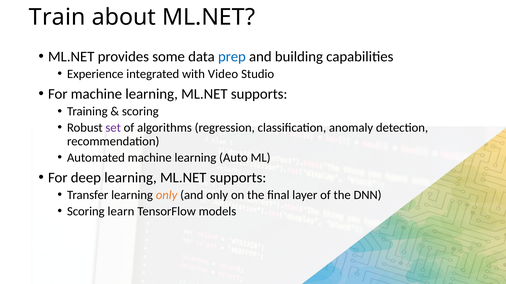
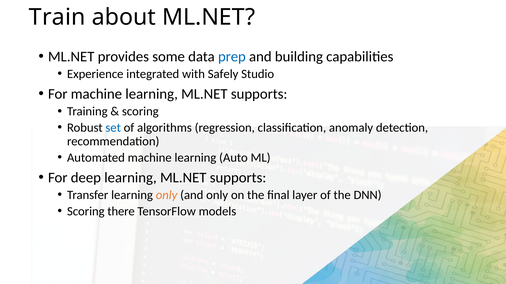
Video: Video -> Safely (223, 74)
set colour: purple -> blue (113, 128)
learn: learn -> there (121, 212)
